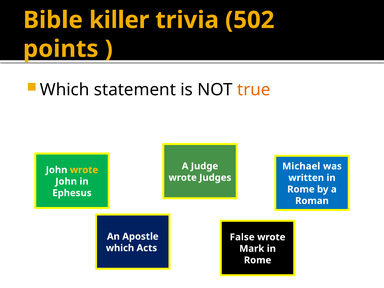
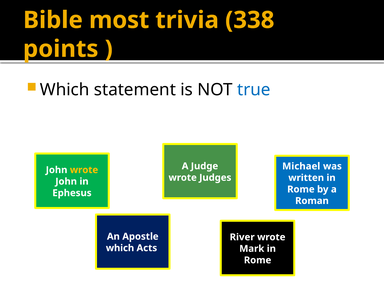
killer: killer -> most (119, 20)
502: 502 -> 338 (250, 20)
true colour: orange -> blue (254, 90)
False: False -> River (242, 237)
